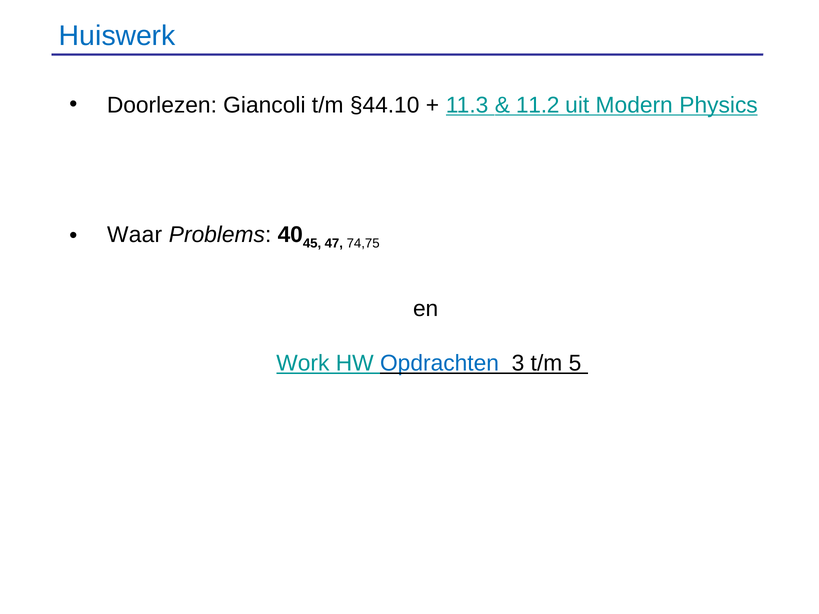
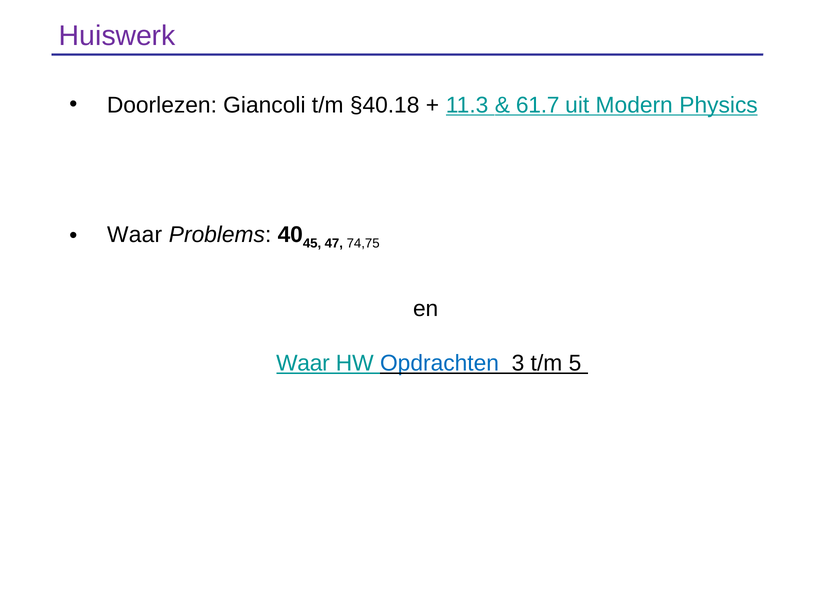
Huiswerk colour: blue -> purple (117, 36)
§44.10: §44.10 -> §40.18 (385, 105)
11.2: 11.2 -> 61.7 (538, 105)
Work: Work -> Waar (303, 363)
